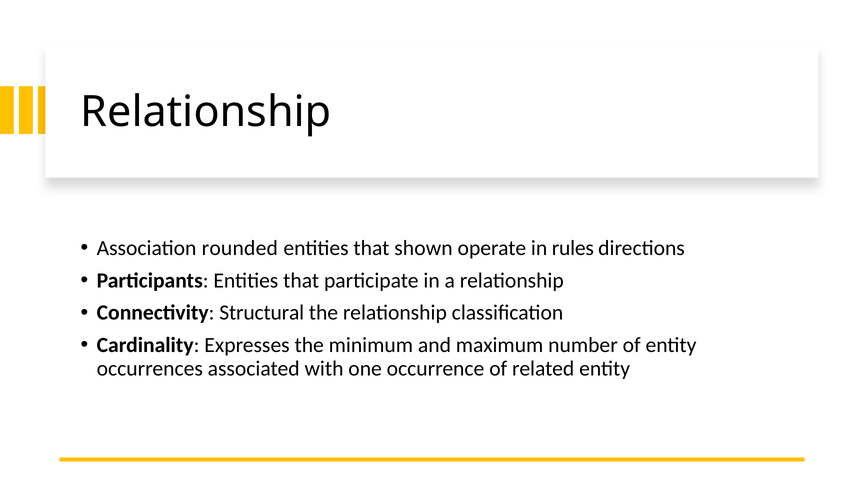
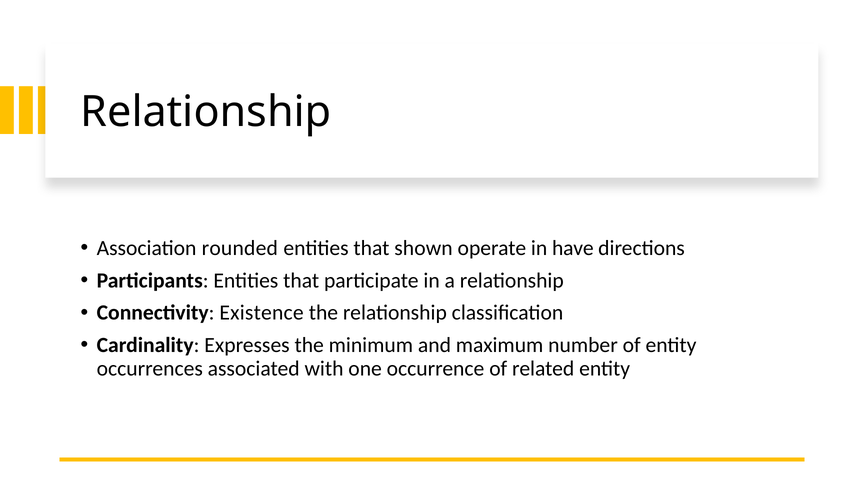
rules: rules -> have (573, 248)
Structural: Structural -> Existence (262, 313)
